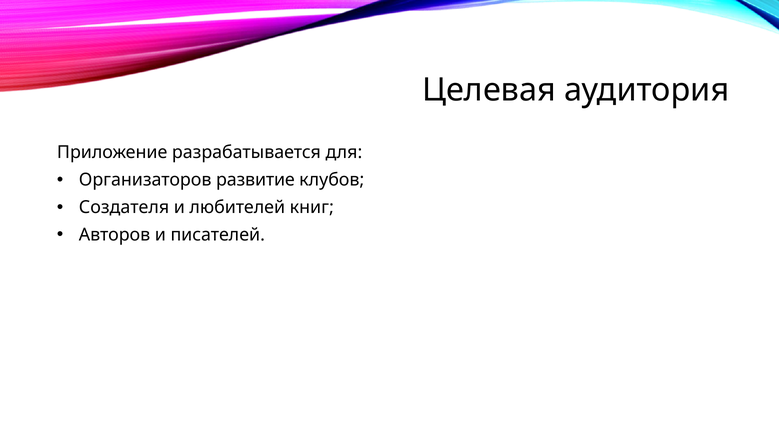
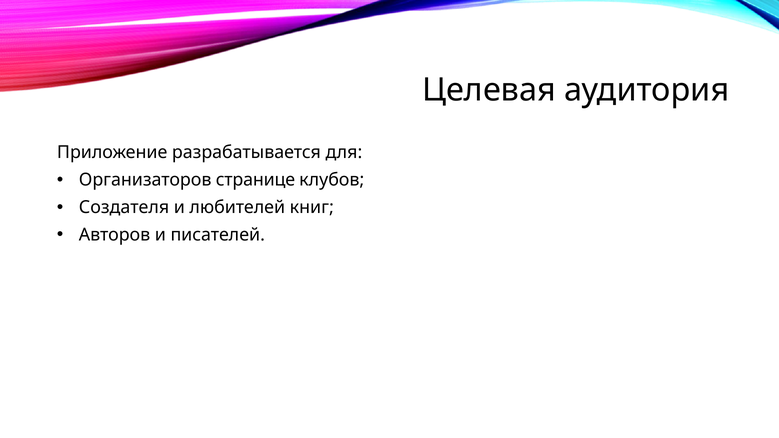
развитие: развитие -> странице (255, 180)
